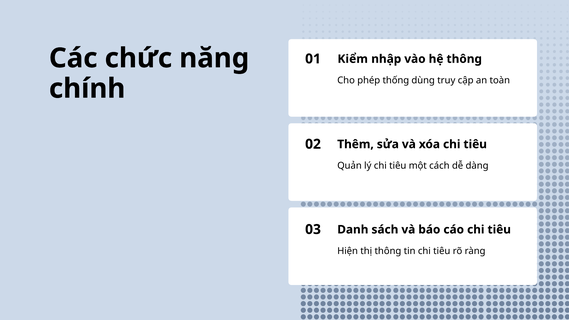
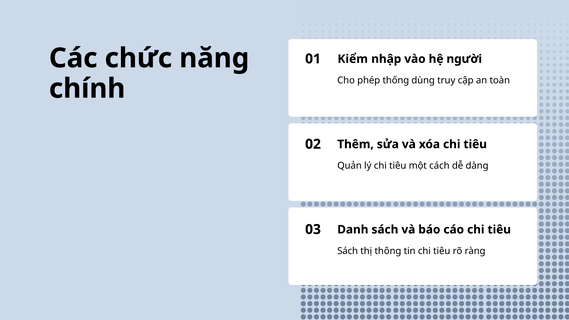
hệ thông: thông -> người (464, 59)
Hiện: Hiện -> Sách (348, 251)
